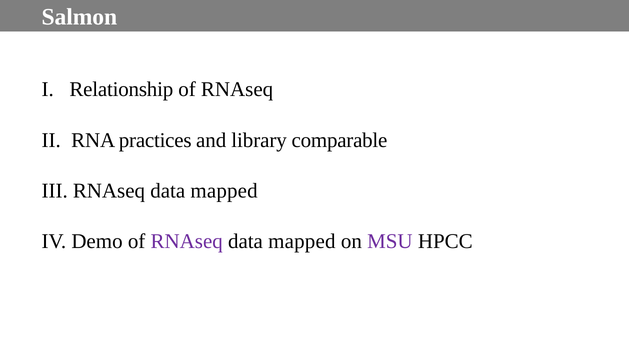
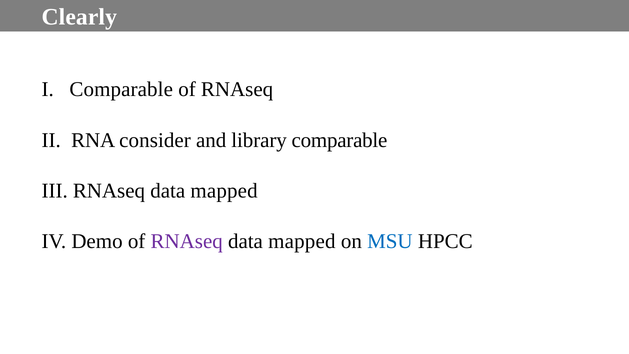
Salmon: Salmon -> Clearly (79, 17)
Relationship: Relationship -> Comparable (121, 89)
practices: practices -> consider (155, 140)
MSU colour: purple -> blue (390, 241)
